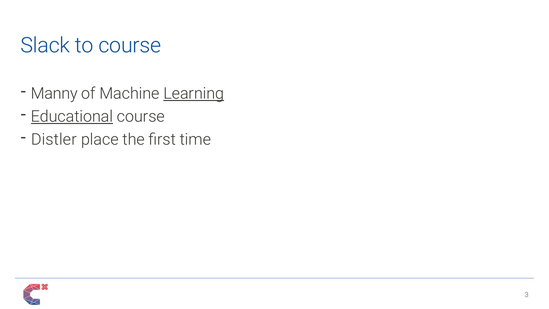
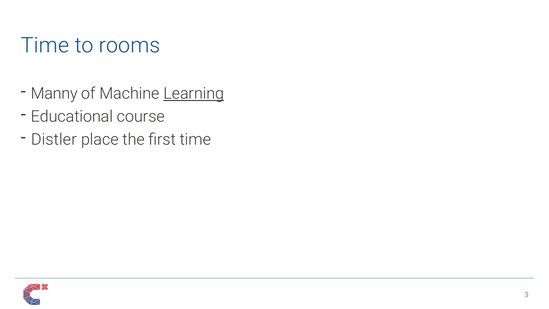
Slack: Slack -> Time (45, 46)
to course: course -> rooms (130, 46)
Educational underline: present -> none (72, 117)
